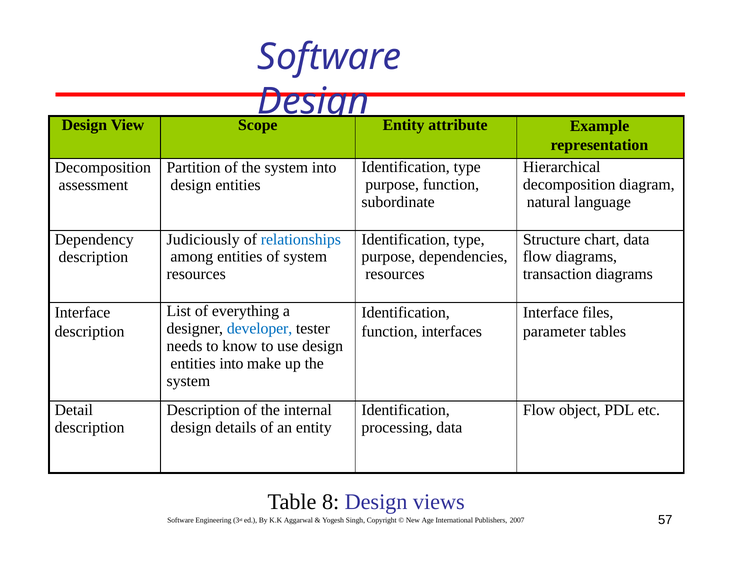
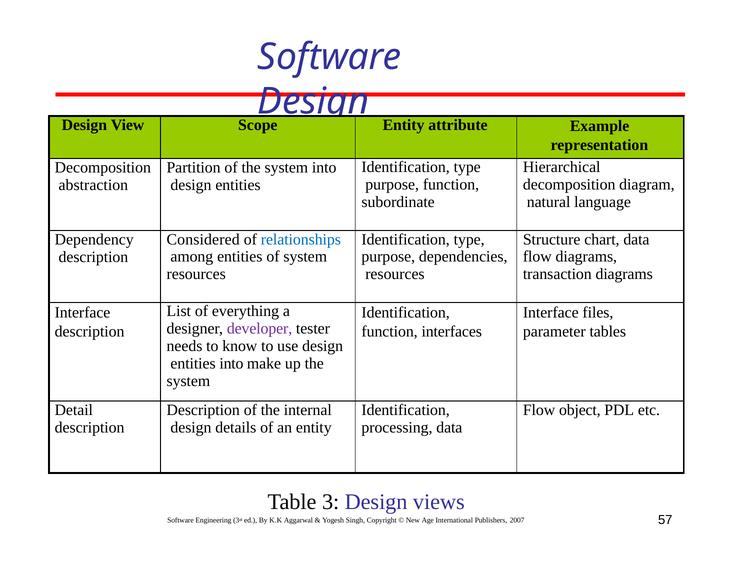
assessment: assessment -> abstraction (93, 185)
Judiciously: Judiciously -> Considered (203, 239)
developer colour: blue -> purple (260, 329)
8: 8 -> 3 (331, 502)
